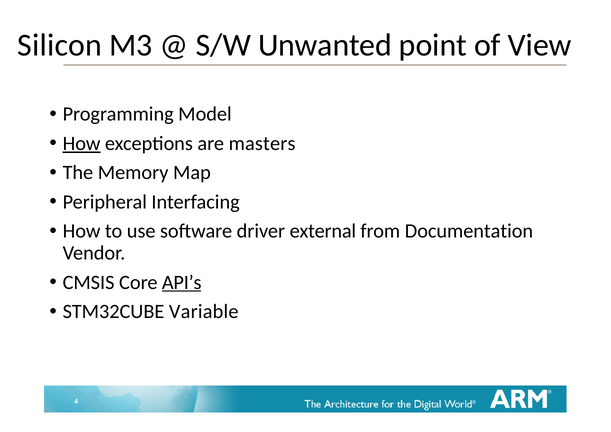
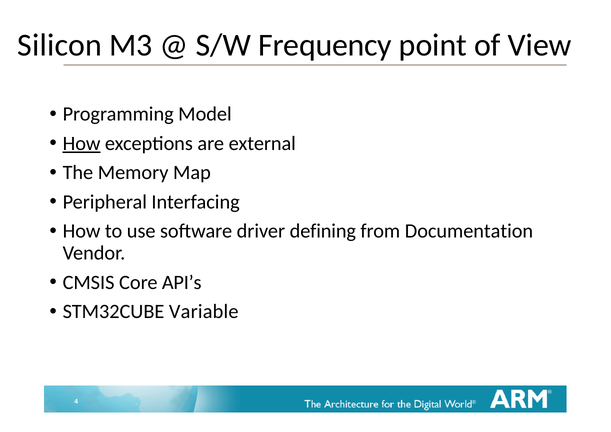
Unwanted: Unwanted -> Frequency (325, 45)
masters: masters -> external (262, 143)
external: external -> defining (323, 231)
API’s underline: present -> none (182, 282)
